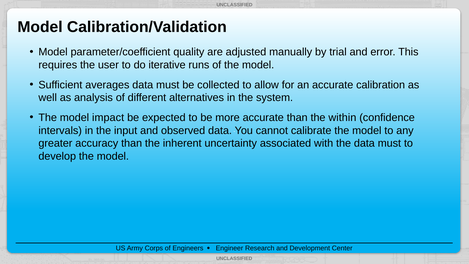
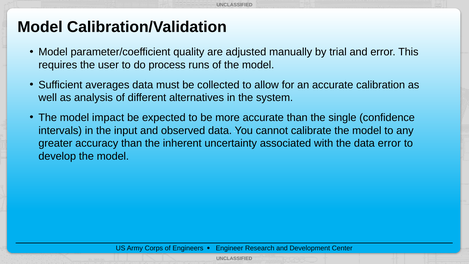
iterative: iterative -> process (167, 65)
within: within -> single (342, 118)
the data must: must -> error (389, 143)
